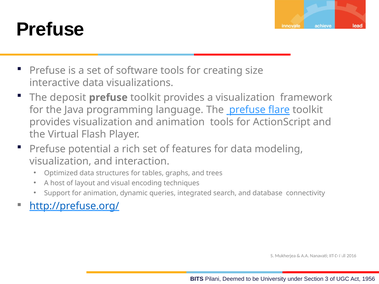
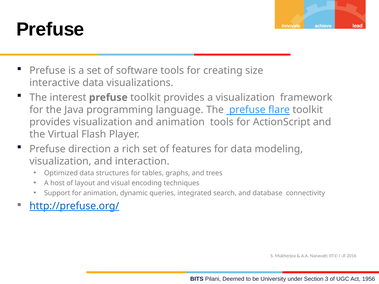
deposit: deposit -> interest (68, 98)
potential: potential -> direction (90, 149)
